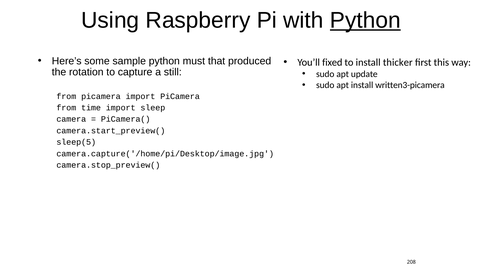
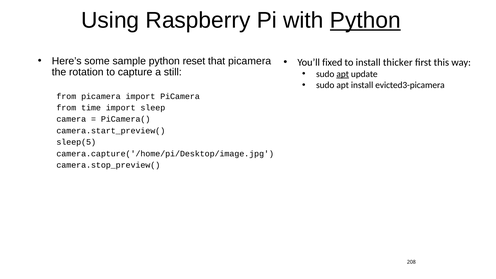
must: must -> reset (194, 61)
that produced: produced -> picamera (250, 61)
apt underline: none -> present (343, 74)
written3-picamera: written3-picamera -> evicted3-picamera (410, 85)
